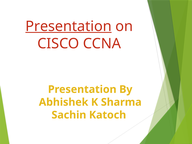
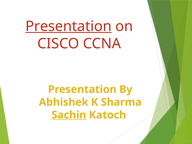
Sachin underline: none -> present (69, 115)
